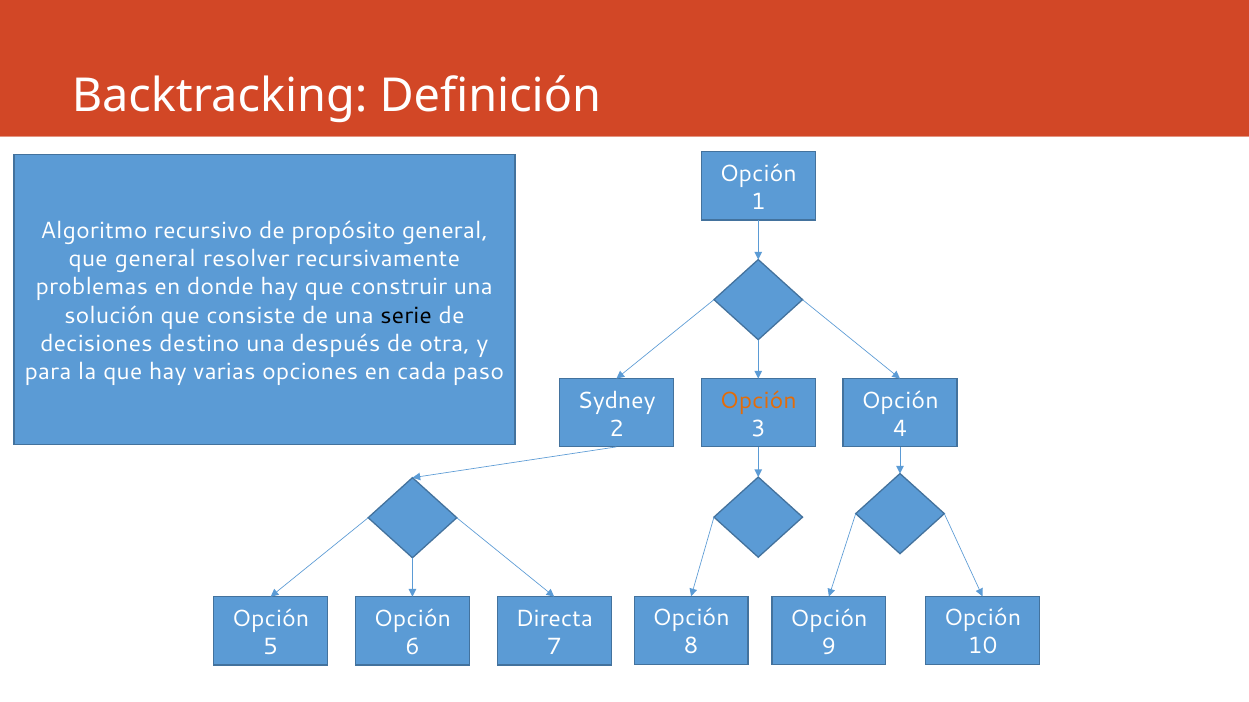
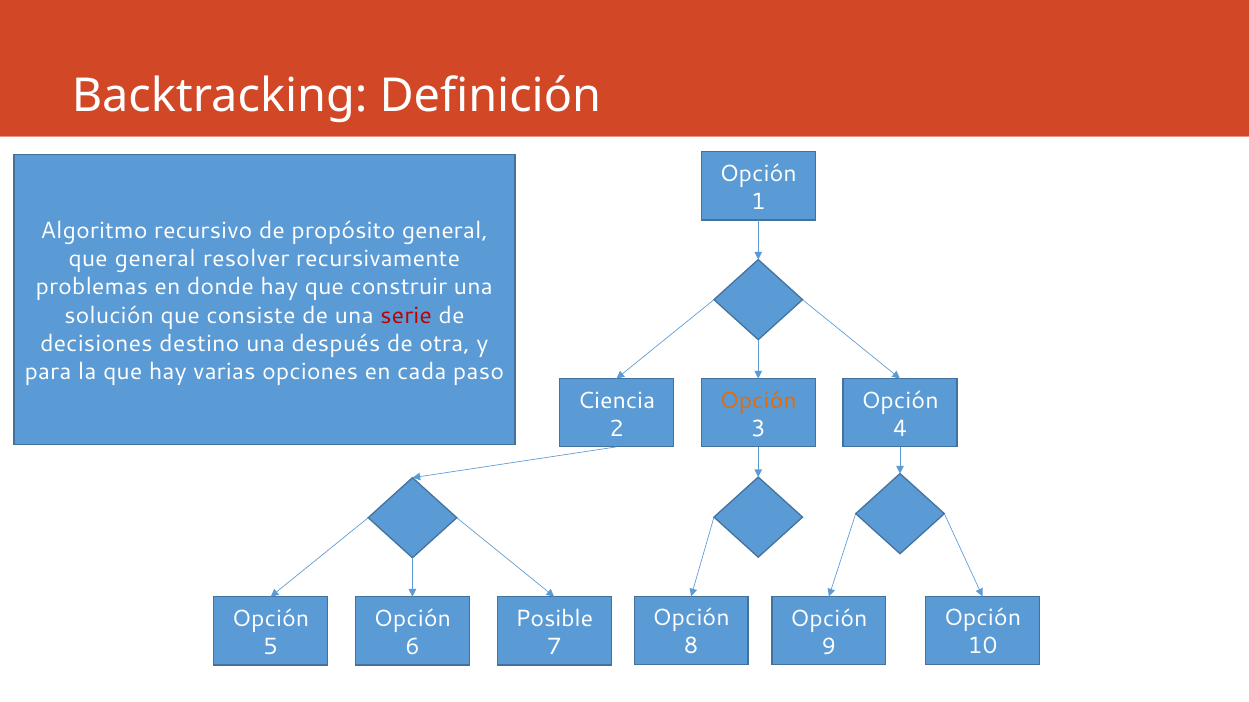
serie colour: black -> red (406, 316)
Sydney: Sydney -> Ciencia (616, 401)
Directa: Directa -> Posible (554, 619)
